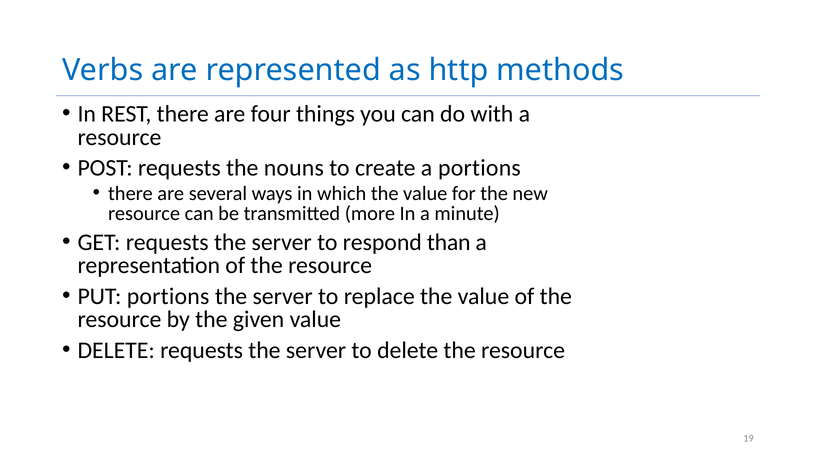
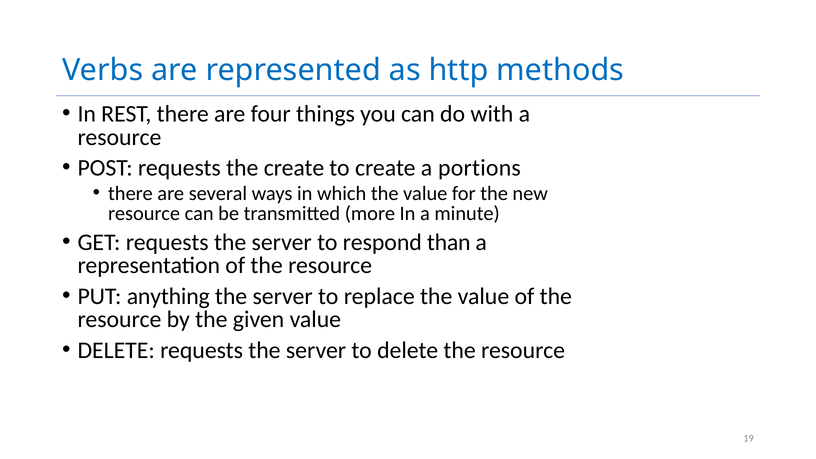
the nouns: nouns -> create (294, 168)
PUT portions: portions -> anything (168, 296)
